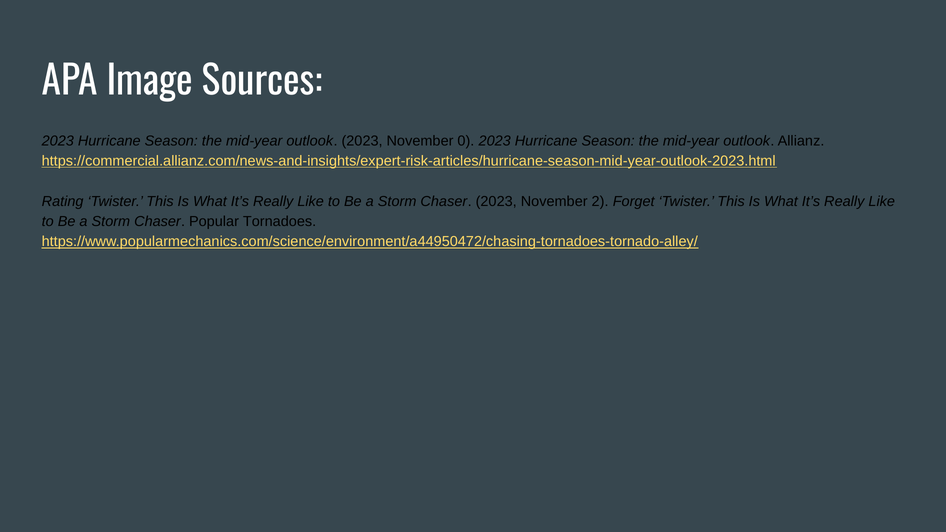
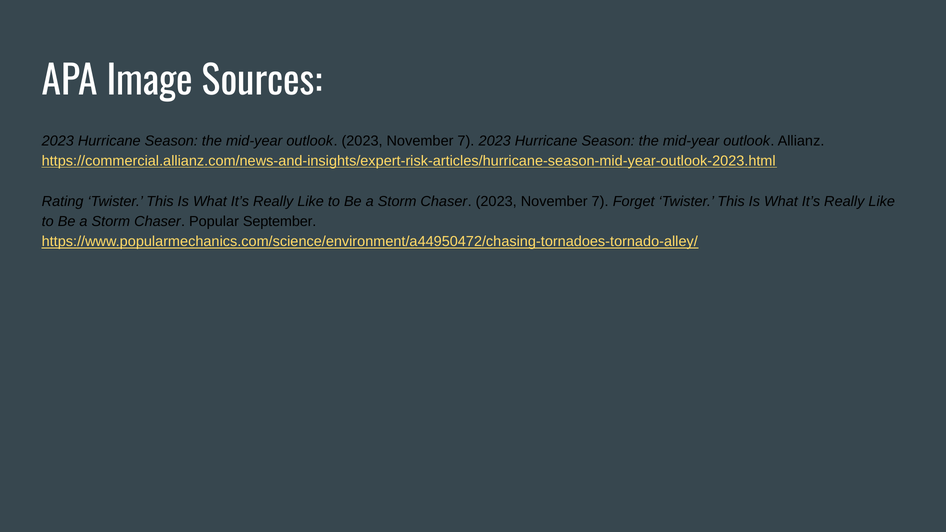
outlook 2023 November 0: 0 -> 7 (466, 141)
Chaser 2023 November 2: 2 -> 7 (600, 202)
Tornadoes: Tornadoes -> September (280, 222)
